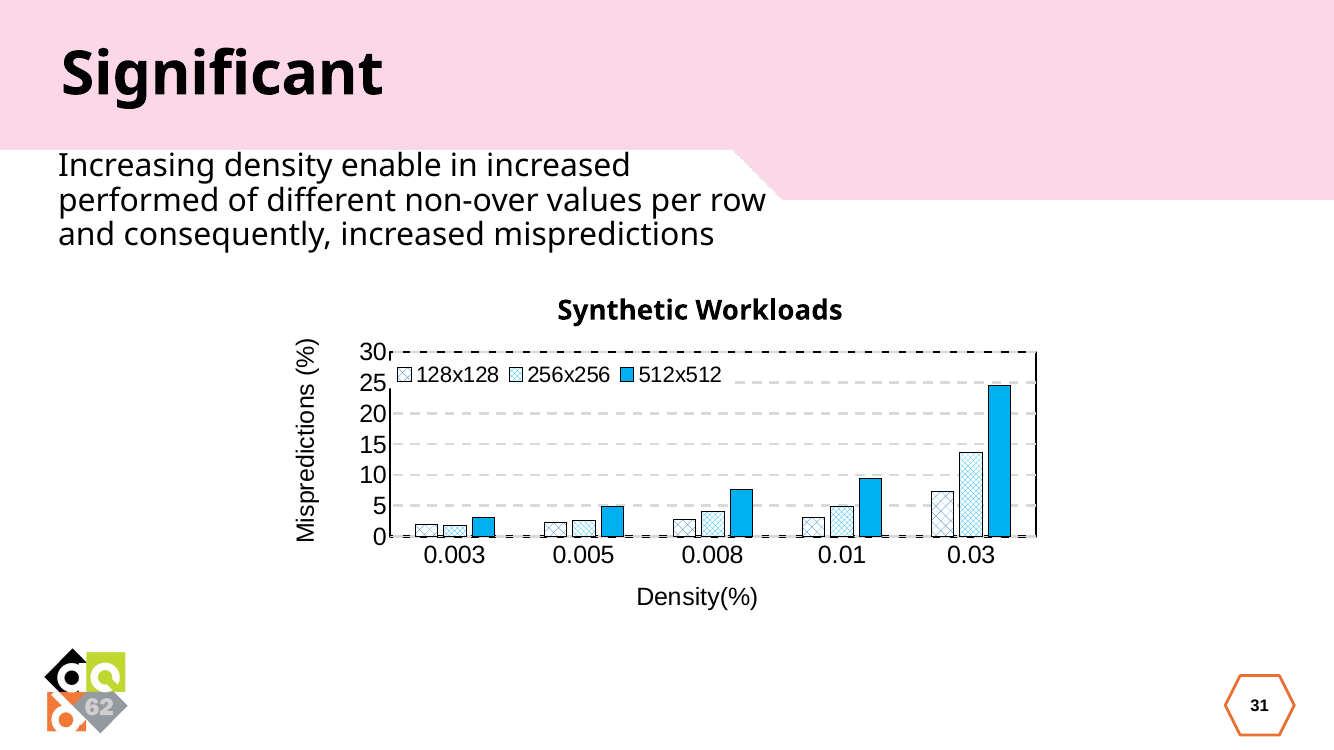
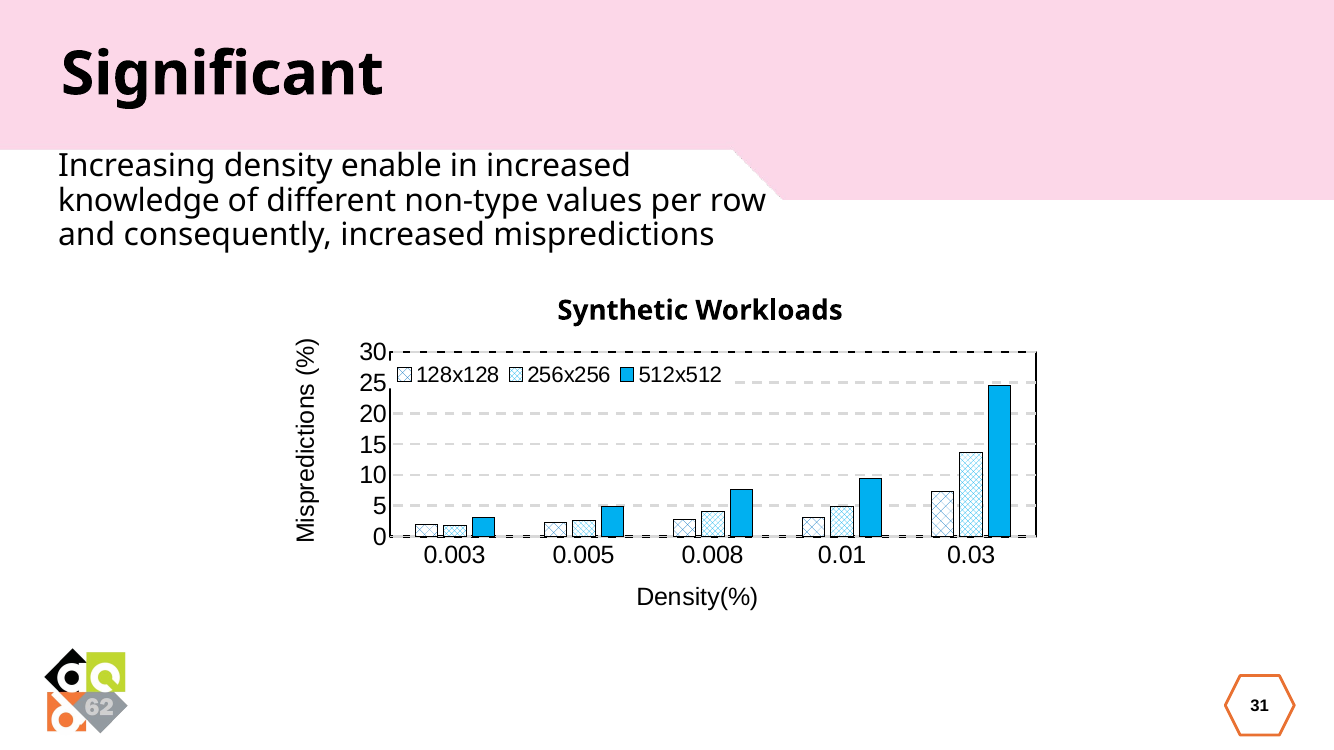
performed: performed -> knowledge (139, 201)
non-over: non-over -> non-type (471, 201)
